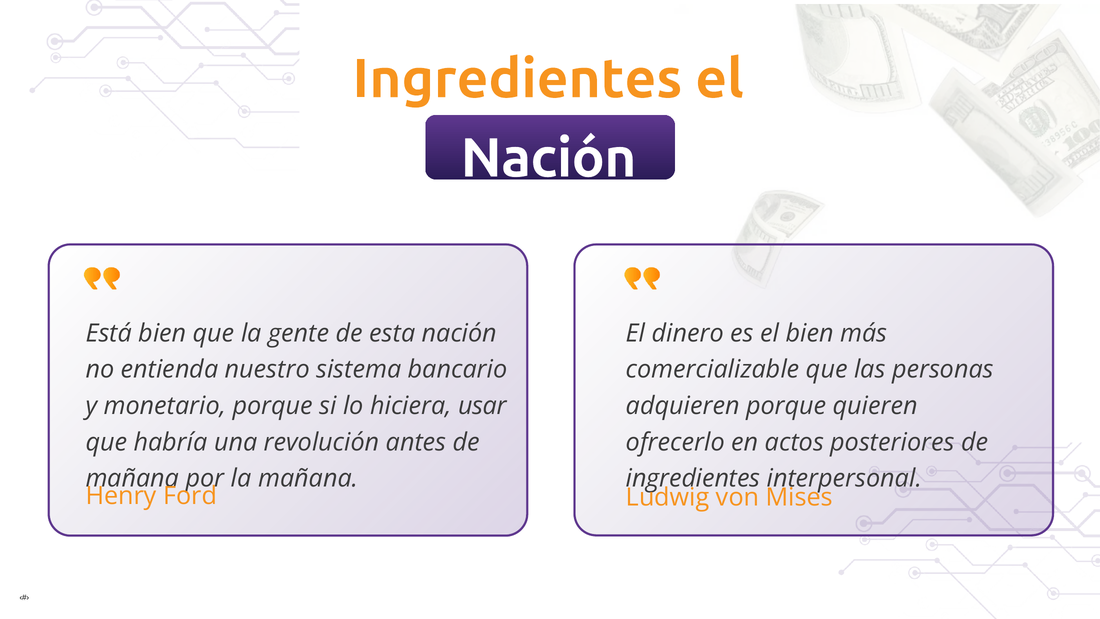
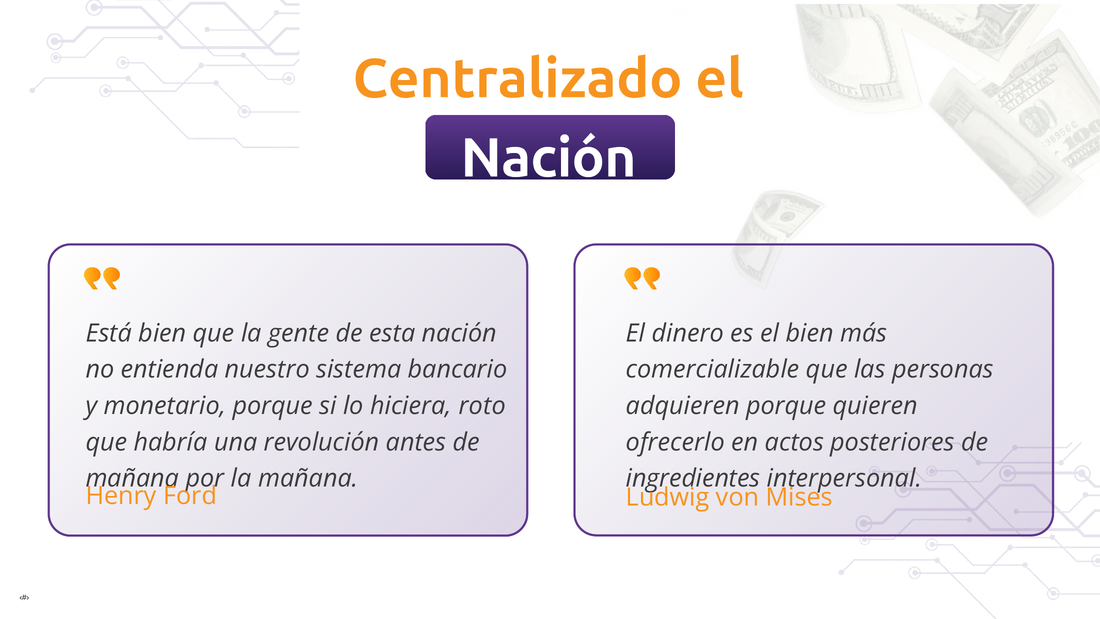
Ingredientes: Ingredientes -> Centralizado (518, 79)
usar: usar -> roto (482, 406)
